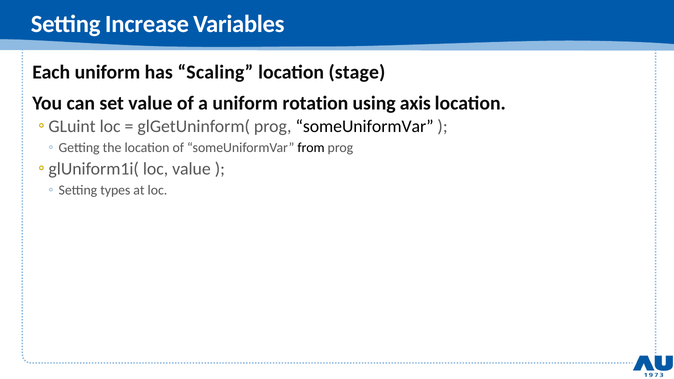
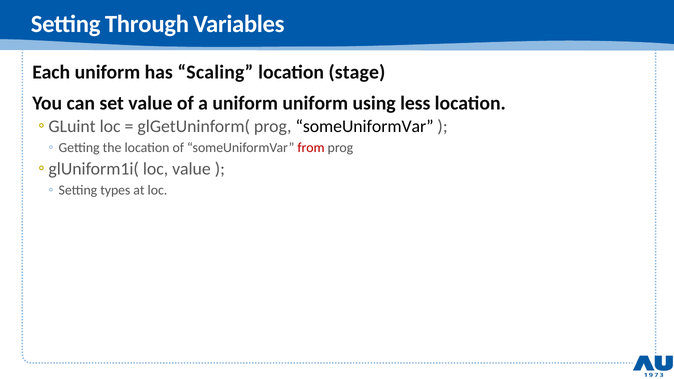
Increase: Increase -> Through (147, 24)
uniform rotation: rotation -> uniform (315, 103)
axis: axis -> less (415, 103)
from colour: black -> red (311, 148)
